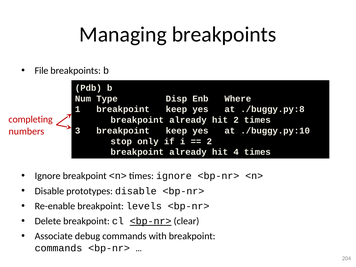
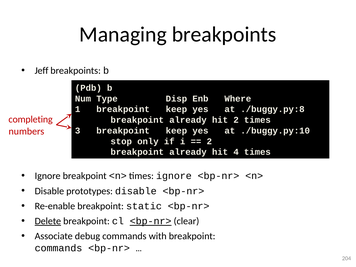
File: File -> Jeff (41, 71)
levels: levels -> static (144, 206)
Delete underline: none -> present (48, 221)
